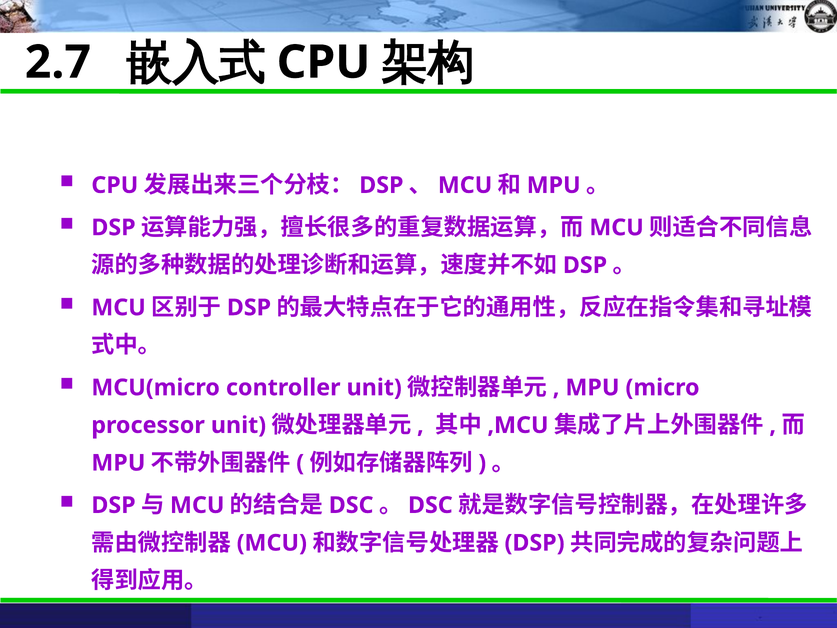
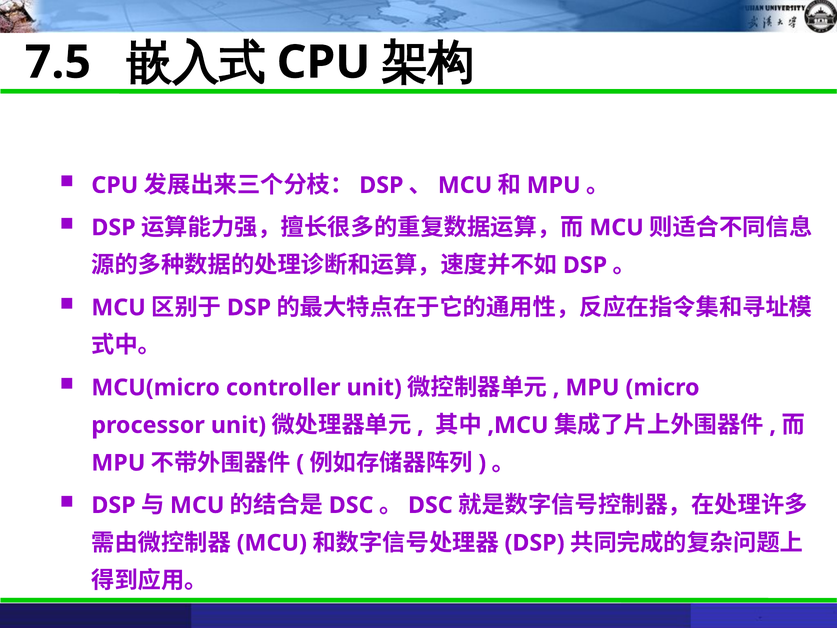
2.7: 2.7 -> 7.5 (58, 62)
